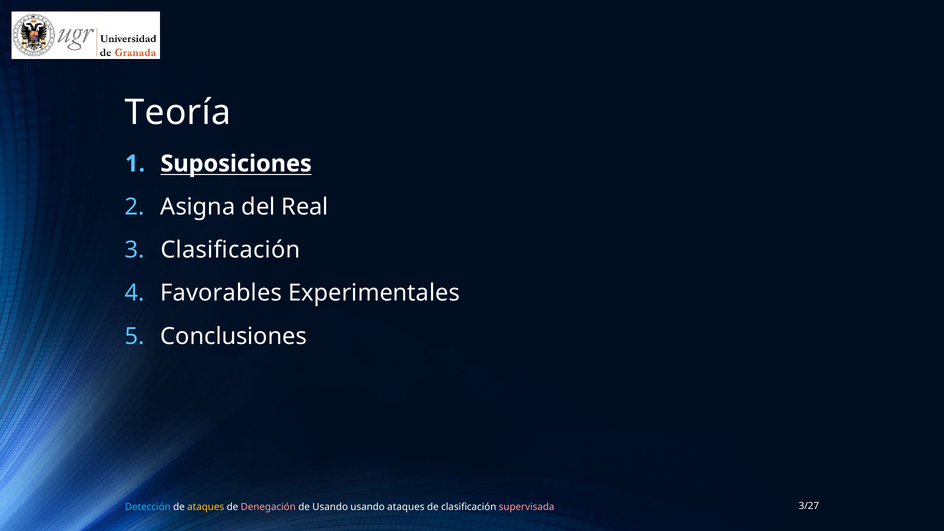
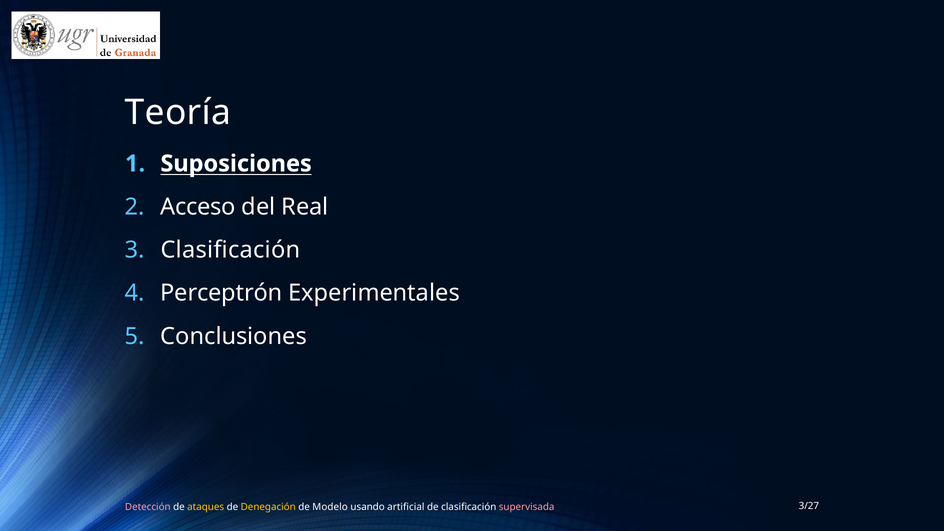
Asigna: Asigna -> Acceso (198, 207)
Favorables: Favorables -> Perceptrón (221, 293)
Detección colour: light blue -> pink (148, 507)
Denegación colour: pink -> yellow (268, 507)
de Usando: Usando -> Modelo (330, 507)
usando ataques: ataques -> artificial (406, 507)
